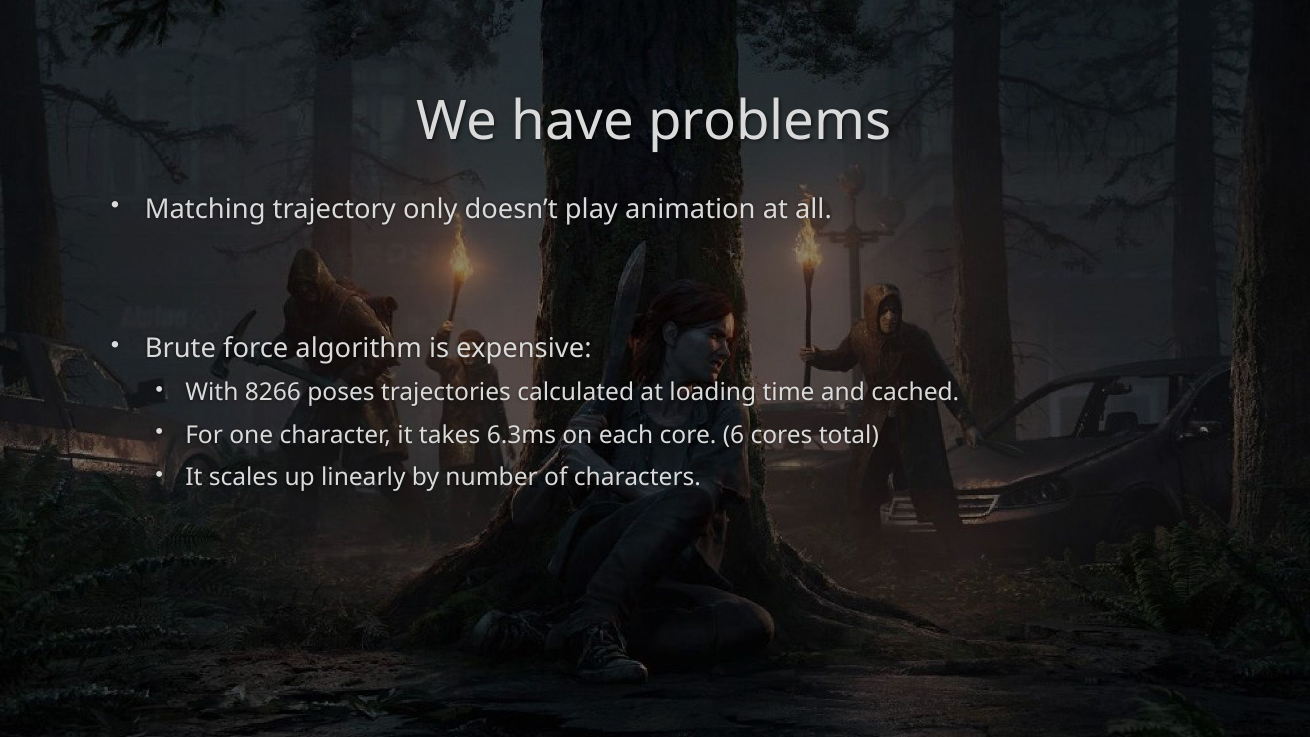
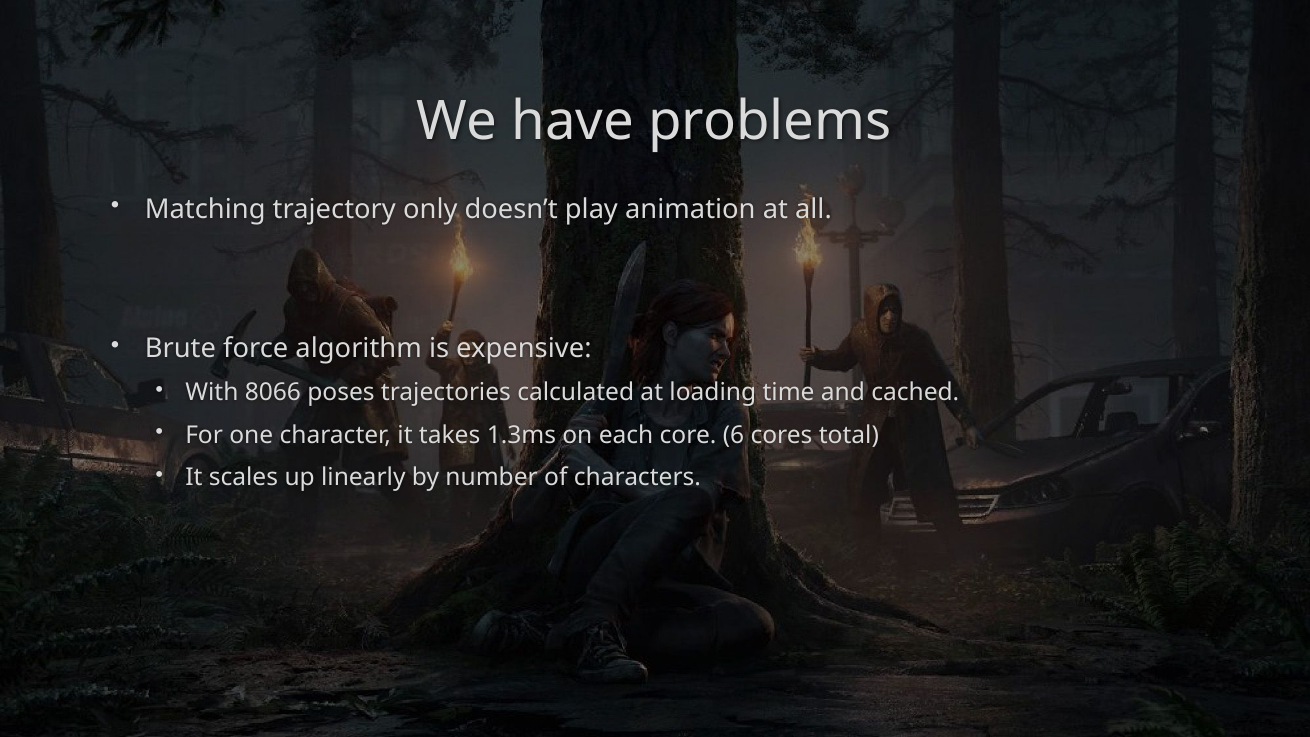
8266: 8266 -> 8066 (273, 393)
6.3ms: 6.3ms -> 1.3ms (521, 435)
